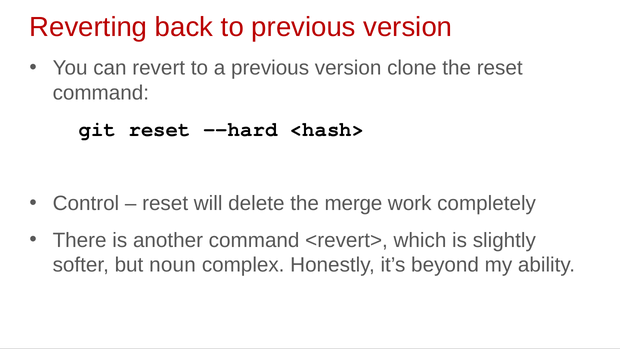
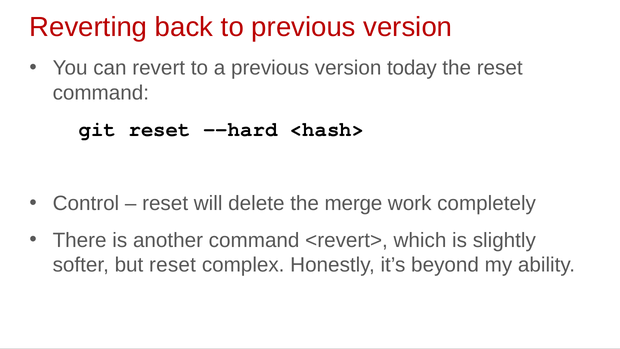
clone: clone -> today (412, 68)
but noun: noun -> reset (172, 265)
